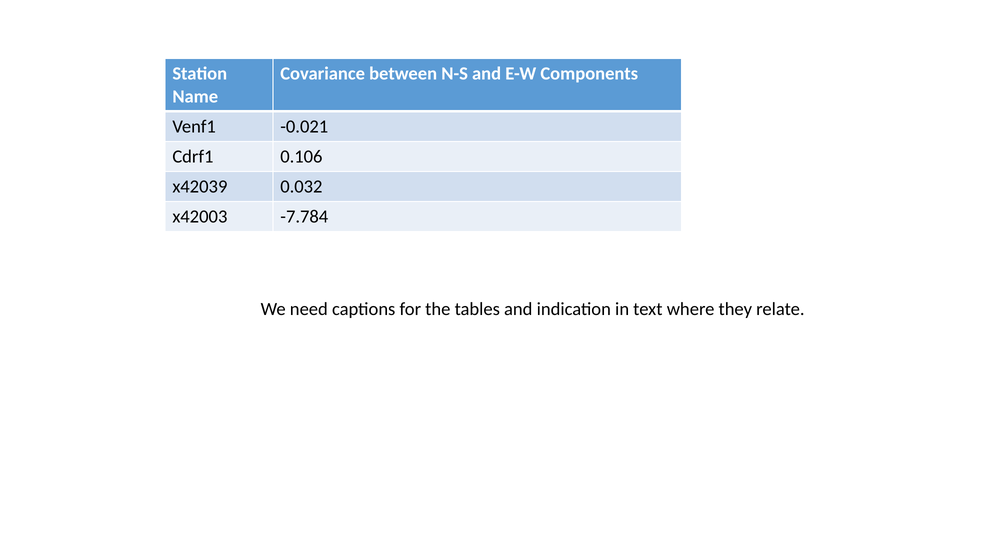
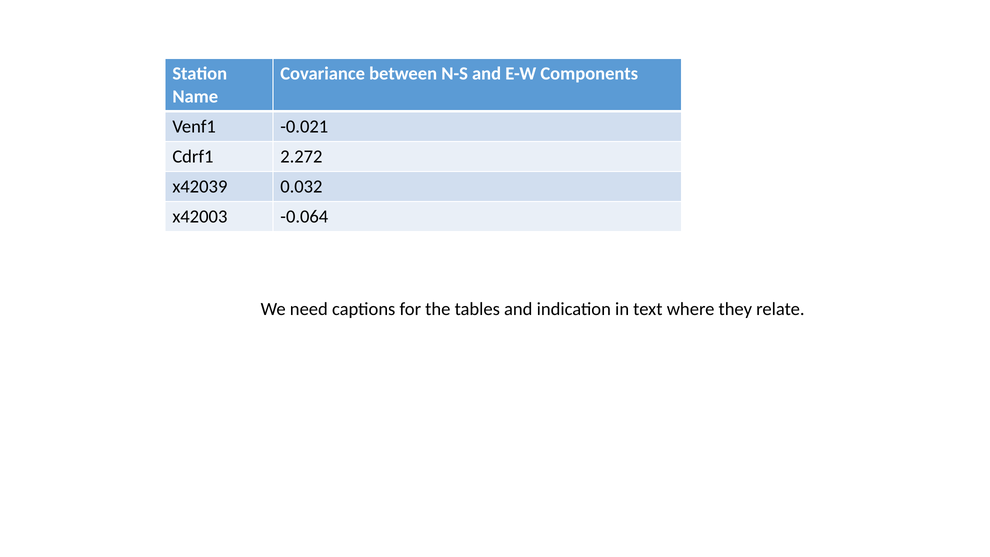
0.106: 0.106 -> 2.272 (301, 157)
-7.784: -7.784 -> -0.064 (304, 217)
